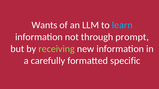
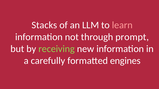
Wants: Wants -> Stacks (44, 25)
learn colour: light blue -> pink (122, 25)
specific: specific -> engines (125, 61)
